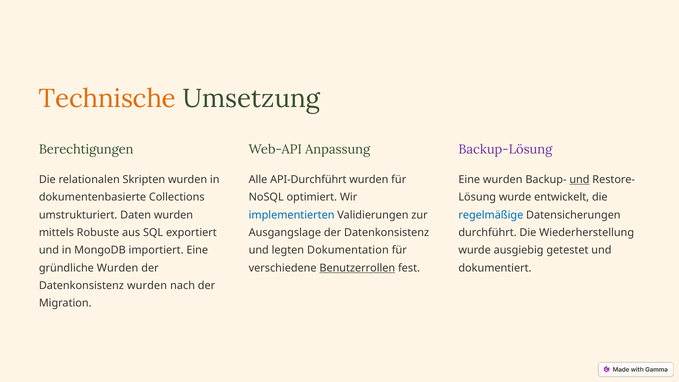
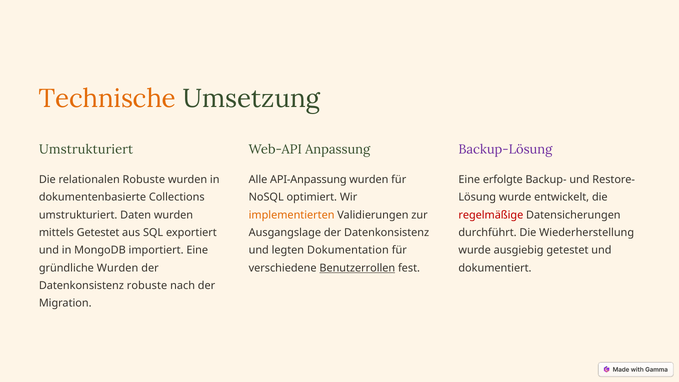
Berechtigungen: Berechtigungen -> Umstrukturiert (86, 150)
relationalen Skripten: Skripten -> Robuste (144, 180)
API-Durchführt: API-Durchführt -> API-Anpassung (308, 180)
Eine wurden: wurden -> erfolgte (503, 180)
und underline: present -> none (579, 180)
implementierten colour: blue -> orange (292, 215)
regelmäßige colour: blue -> red (491, 215)
mittels Robuste: Robuste -> Getestet (98, 233)
Datenkonsistenz wurden: wurden -> robuste (147, 286)
